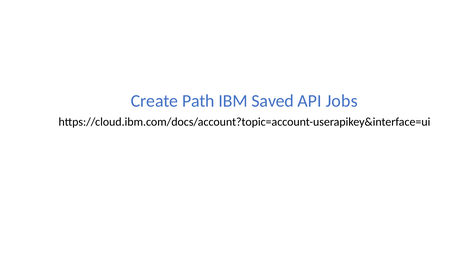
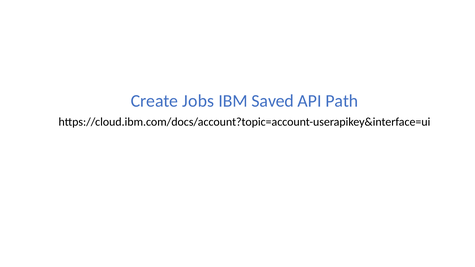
Path: Path -> Jobs (198, 101)
Jobs: Jobs -> Path (342, 101)
